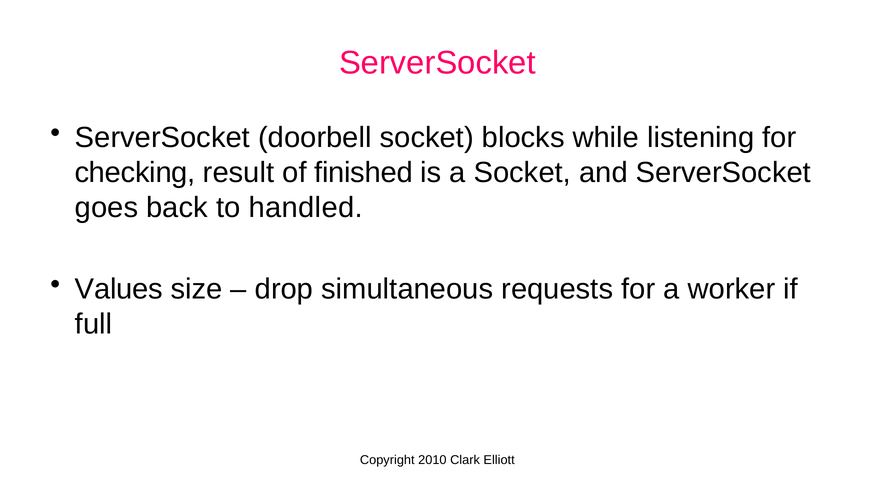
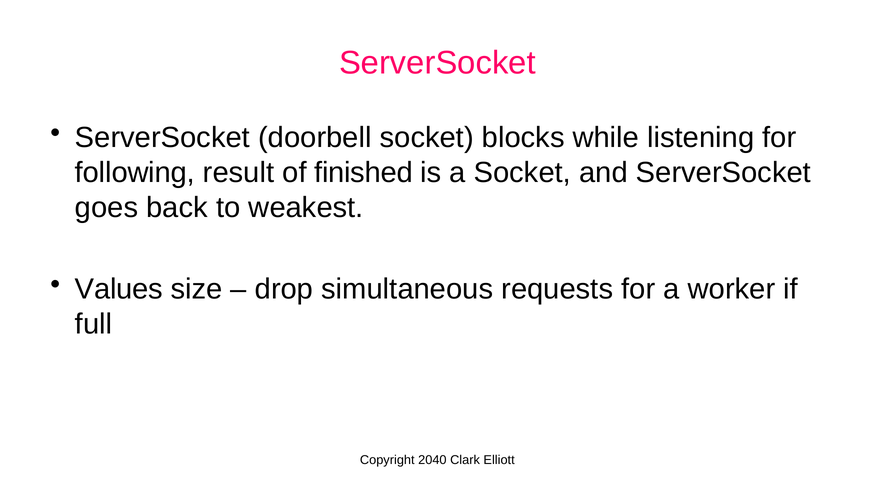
checking: checking -> following (135, 173)
handled: handled -> weakest (306, 208)
2010: 2010 -> 2040 (432, 460)
